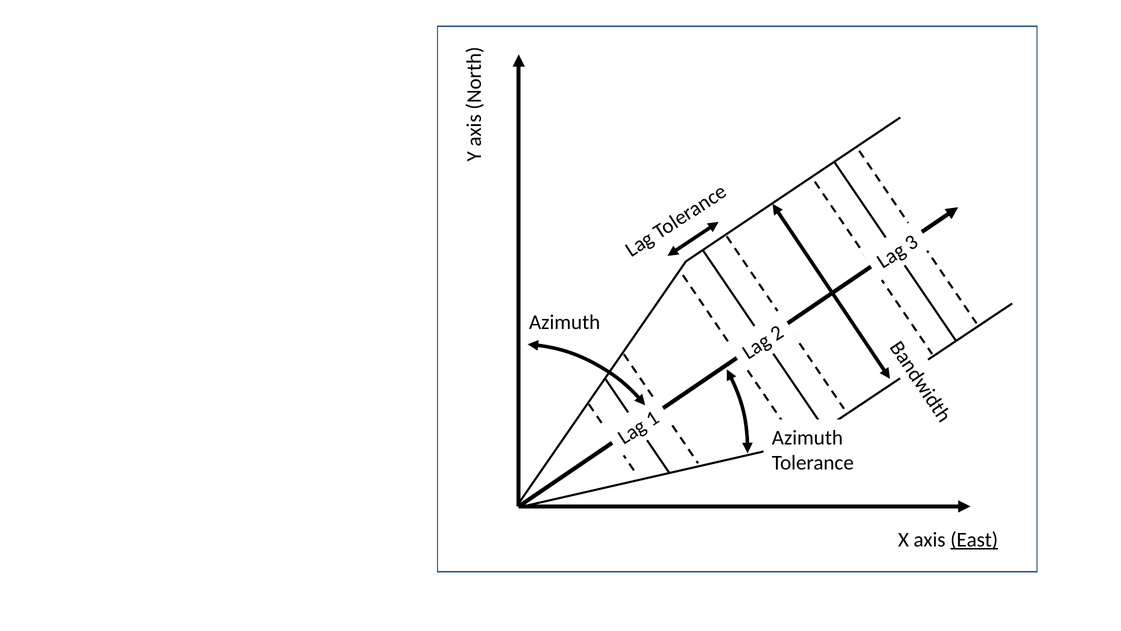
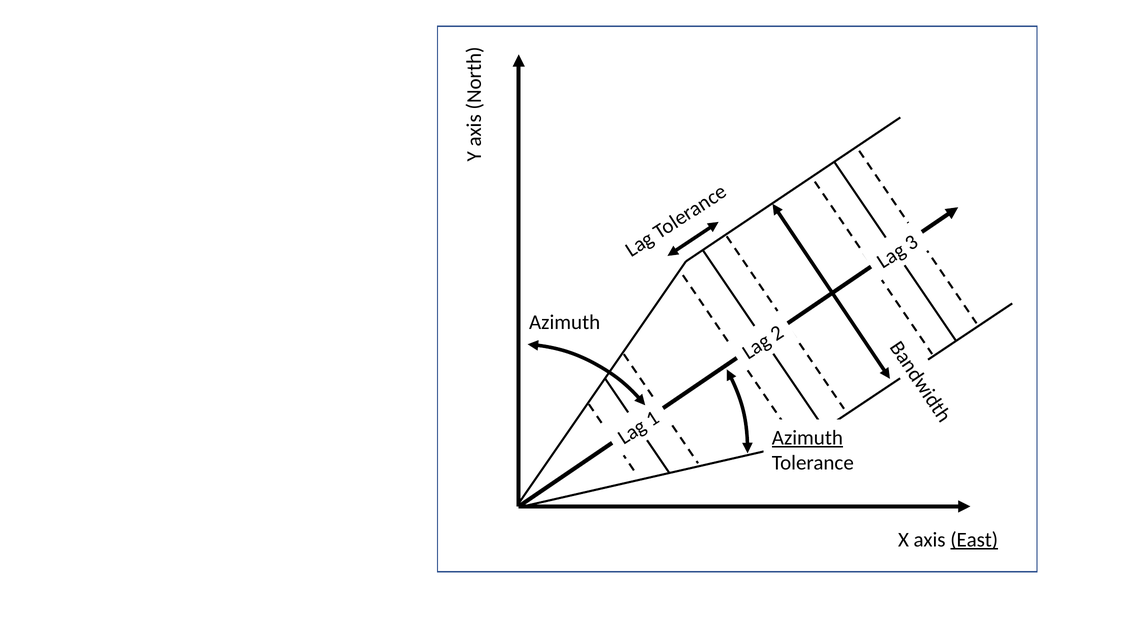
Azimuth underline: none -> present (807, 437)
